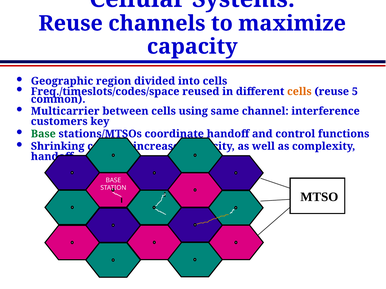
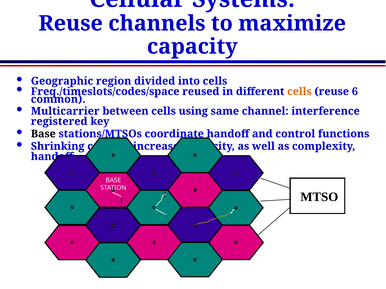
5: 5 -> 6 (355, 92)
customers: customers -> registered (59, 122)
Base colour: green -> black (43, 134)
